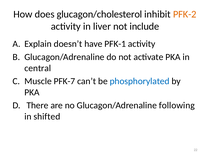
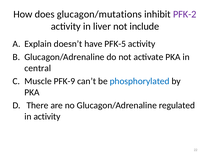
glucagon/cholesterol: glucagon/cholesterol -> glucagon/mutations (99, 14)
PFK-2 colour: orange -> purple (185, 14)
PFK-1: PFK-1 -> PFK-5 (115, 44)
PFK-7: PFK-7 -> PFK-9 (64, 81)
following: following -> regulated (177, 106)
in shifted: shifted -> activity (47, 117)
